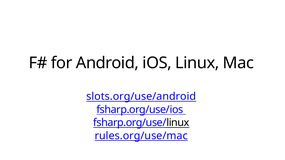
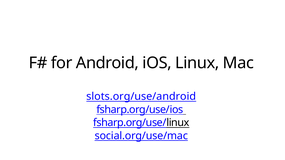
rules.org/use/mac: rules.org/use/mac -> social.org/use/mac (141, 136)
